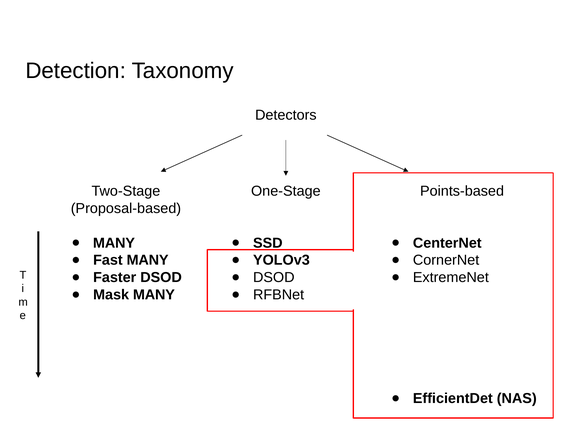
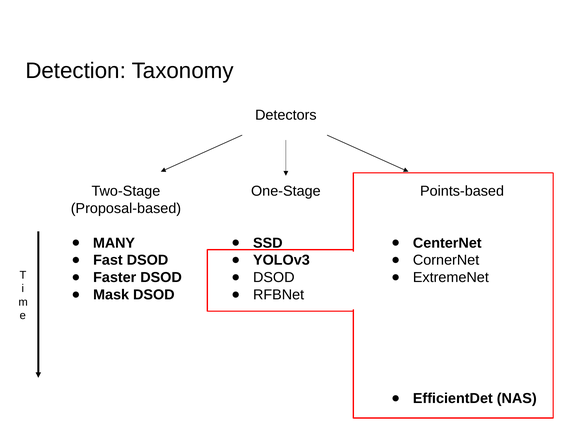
Fast MANY: MANY -> DSOD (147, 260)
Mask MANY: MANY -> DSOD (154, 295)
